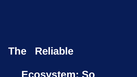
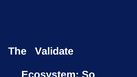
Reliable: Reliable -> Validate (54, 51)
